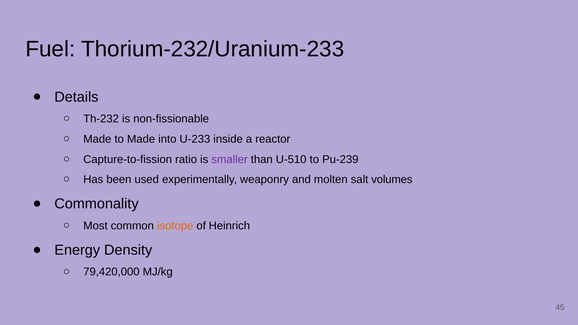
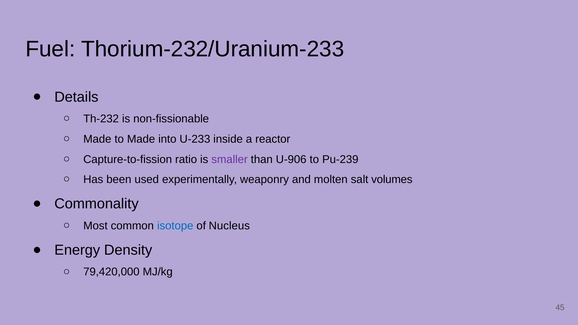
U-510: U-510 -> U-906 (291, 159)
isotope colour: orange -> blue (175, 226)
Heinrich: Heinrich -> Nucleus (229, 226)
